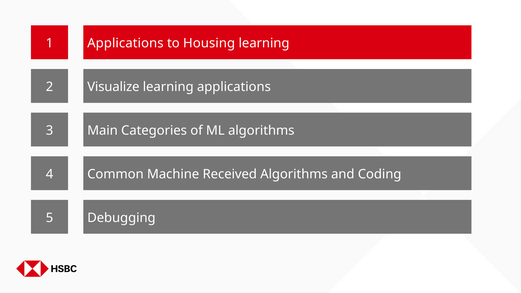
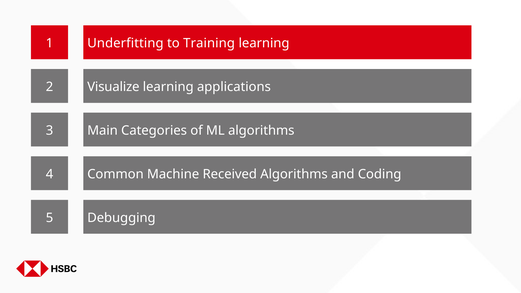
1 Applications: Applications -> Underfitting (125, 43)
Housing: Housing -> Training (209, 43)
